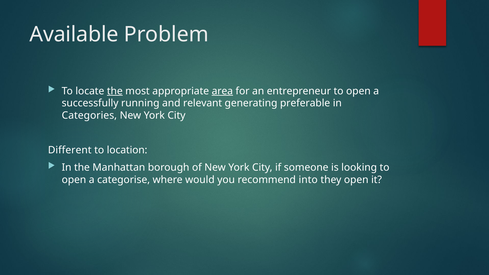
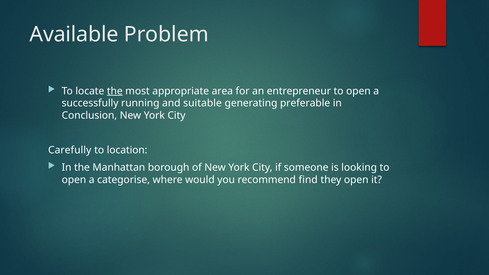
area underline: present -> none (222, 91)
relevant: relevant -> suitable (203, 103)
Categories: Categories -> Conclusion (89, 115)
Different: Different -> Carefully (70, 150)
into: into -> find (308, 180)
